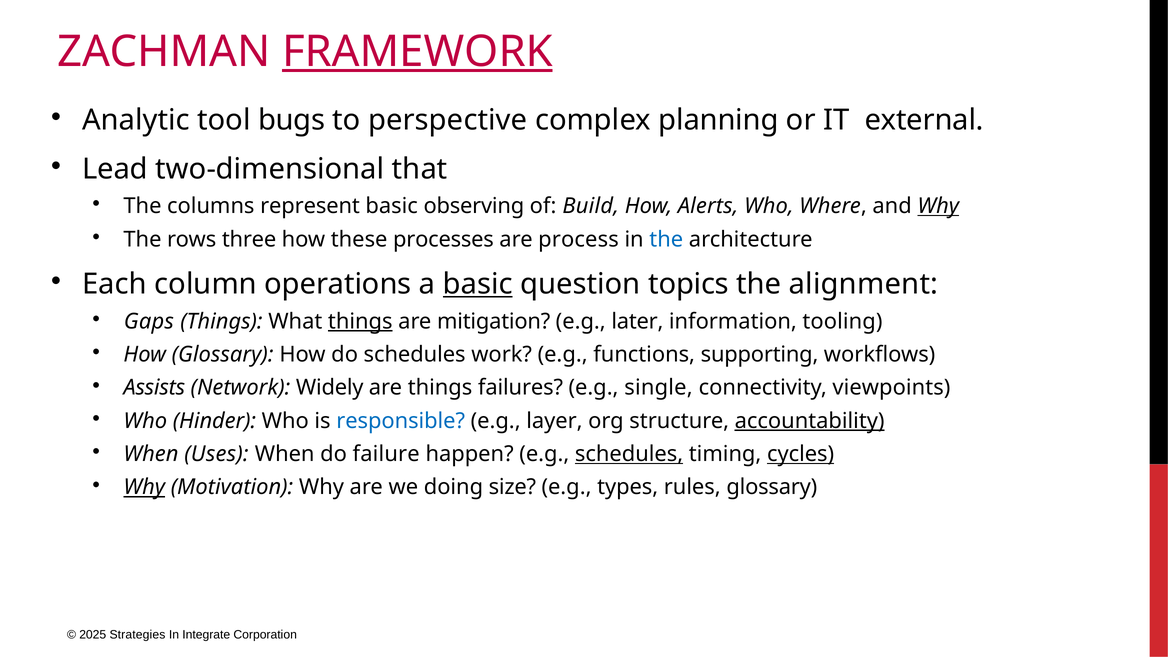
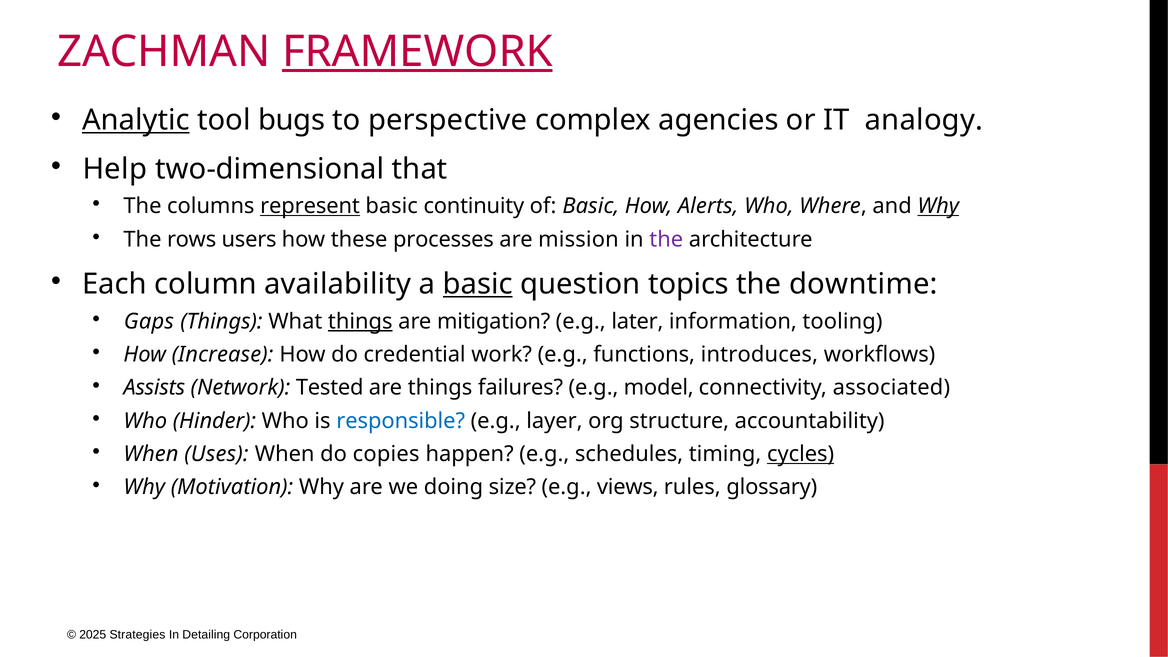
Analytic underline: none -> present (136, 120)
planning: planning -> agencies (718, 120)
external: external -> analogy (924, 120)
Lead: Lead -> Help (115, 169)
represent underline: none -> present (310, 206)
observing: observing -> continuity (474, 206)
of Build: Build -> Basic (591, 206)
three: three -> users (249, 239)
process: process -> mission (578, 239)
the colour: blue -> purple (666, 239)
operations: operations -> availability (338, 284)
alignment: alignment -> downtime (863, 284)
How Glossary: Glossary -> Increase (223, 355)
do schedules: schedules -> credential (415, 355)
supporting: supporting -> introduces (759, 355)
Widely: Widely -> Tested (330, 388)
single: single -> model (659, 388)
viewpoints: viewpoints -> associated (891, 388)
accountability underline: present -> none (810, 421)
failure: failure -> copies (386, 454)
schedules underline: present -> none (629, 454)
Why underline: present -> none (144, 487)
types: types -> views (628, 487)
Integrate: Integrate -> Detailing (206, 634)
